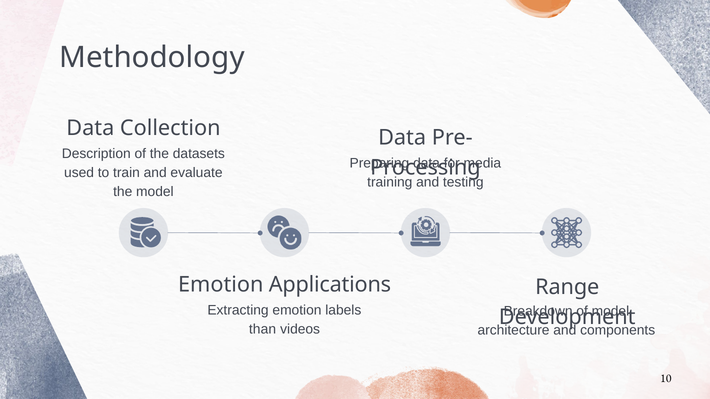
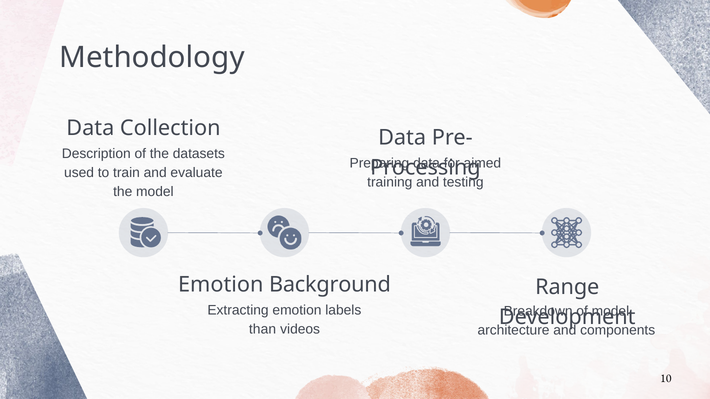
media: media -> aimed (482, 163)
Applications: Applications -> Background (330, 285)
